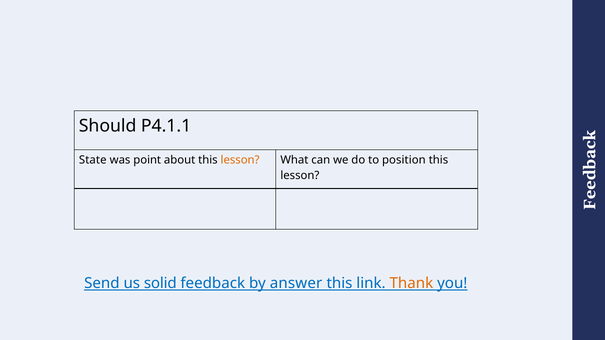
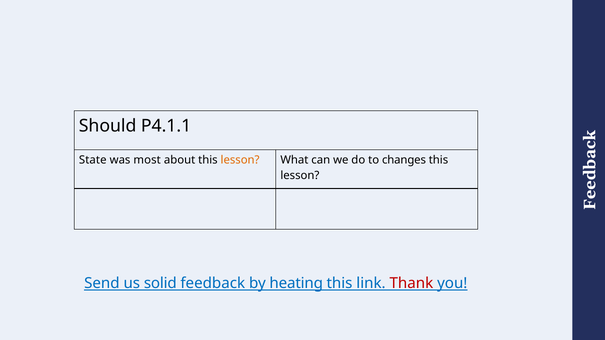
point: point -> most (147, 160)
position: position -> changes (404, 160)
answer: answer -> heating (296, 283)
Thank colour: orange -> red (411, 283)
